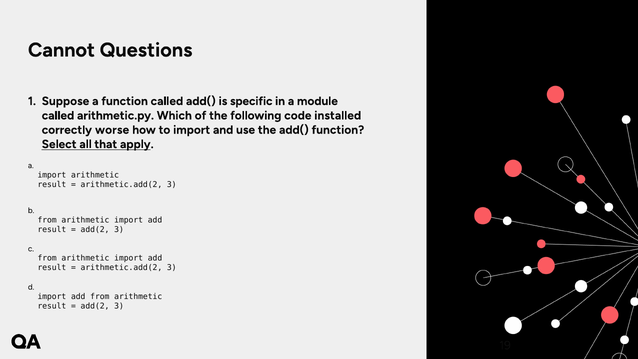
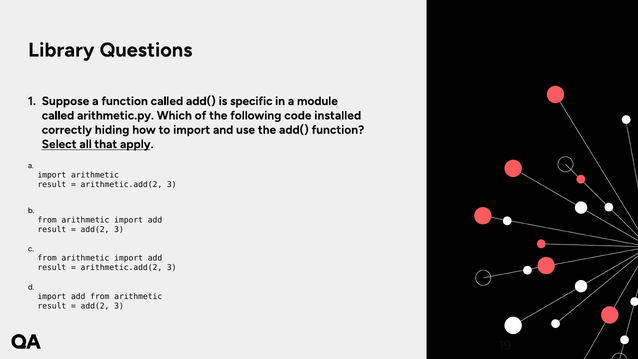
Cannot: Cannot -> Library (61, 50)
worse: worse -> hiding (112, 130)
